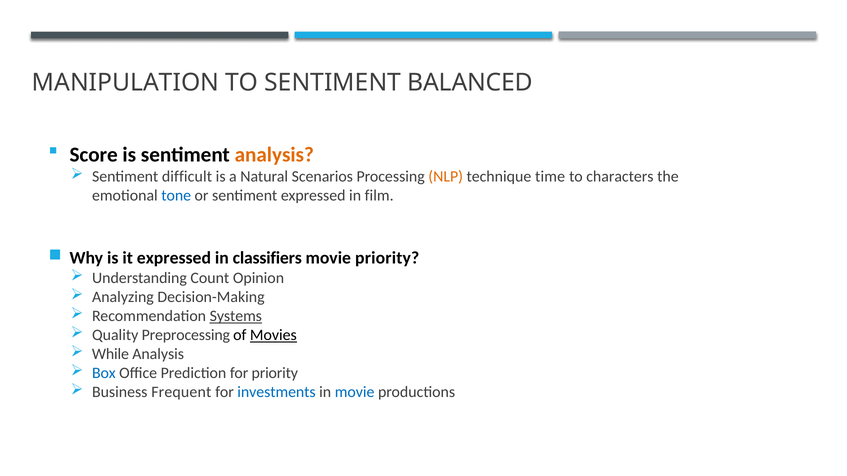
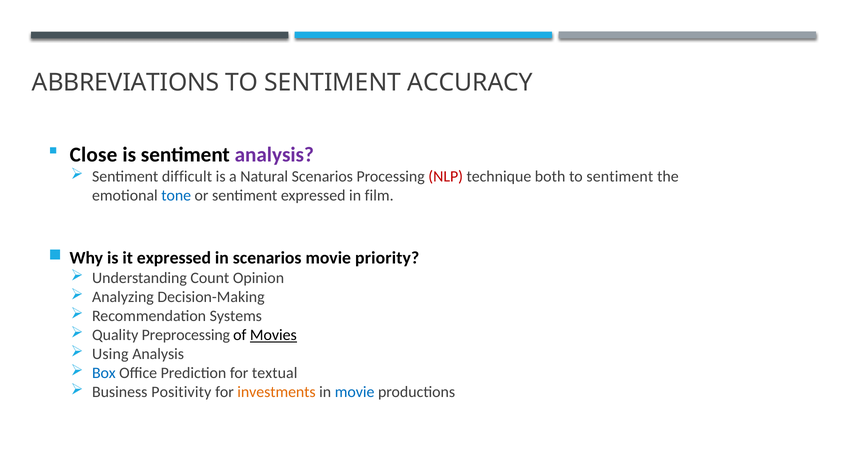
MANIPULATION: MANIPULATION -> ABBREVIATIONS (126, 83)
BALANCED: BALANCED -> ACCURACY (470, 83)
Score: Score -> Close (93, 155)
analysis colour: orange -> purple (274, 155)
NLP colour: orange -> red (446, 177)
time: time -> both (550, 177)
characters: characters -> sentiment (620, 177)
in classifiers: classifiers -> scenarios (267, 258)
Systems underline: present -> none (236, 316)
While: While -> Using (110, 354)
for priority: priority -> textual (275, 374)
Frequent: Frequent -> Positivity (181, 393)
investments colour: blue -> orange (277, 393)
